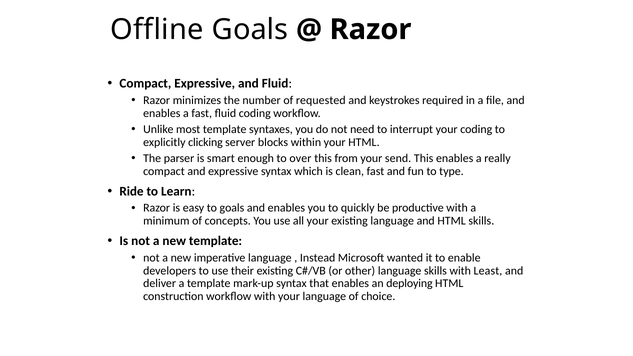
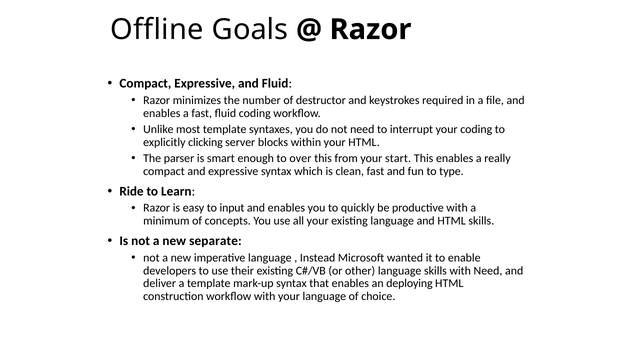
requested: requested -> destructor (321, 100)
send: send -> start (398, 158)
to goals: goals -> input (232, 208)
new template: template -> separate (215, 241)
with Least: Least -> Need (488, 271)
